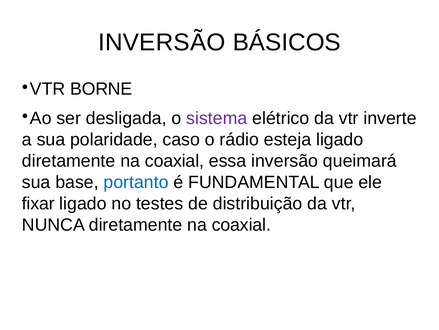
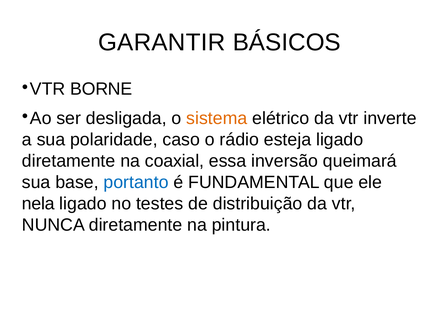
INVERSÃO: INVERSÃO -> GARANTIR (162, 42)
sistema colour: purple -> orange (217, 118)
fixar: fixar -> nela (38, 203)
NUNCA diretamente na coaxial: coaxial -> pintura (241, 224)
